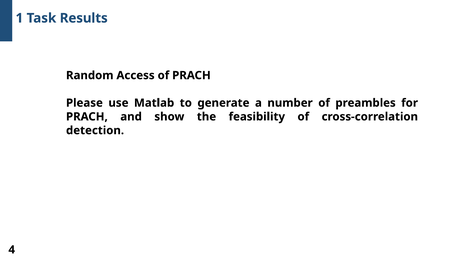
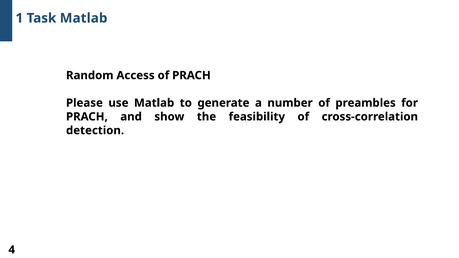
Task Results: Results -> Matlab (84, 18)
